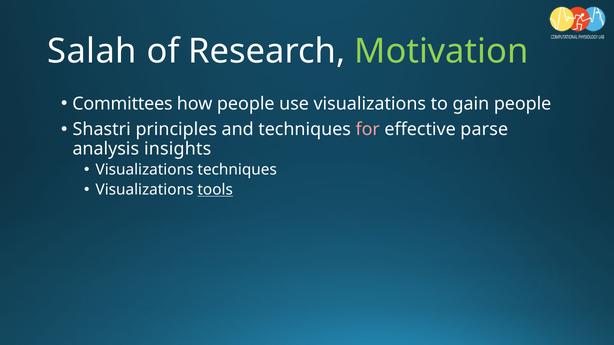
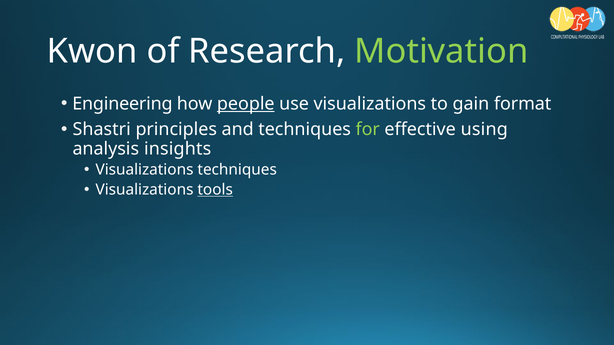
Salah: Salah -> Kwon (92, 52)
Committees: Committees -> Engineering (122, 104)
people underline: none -> present (246, 104)
gain people: people -> format (523, 104)
for colour: pink -> light green (368, 130)
parse: parse -> using (484, 130)
